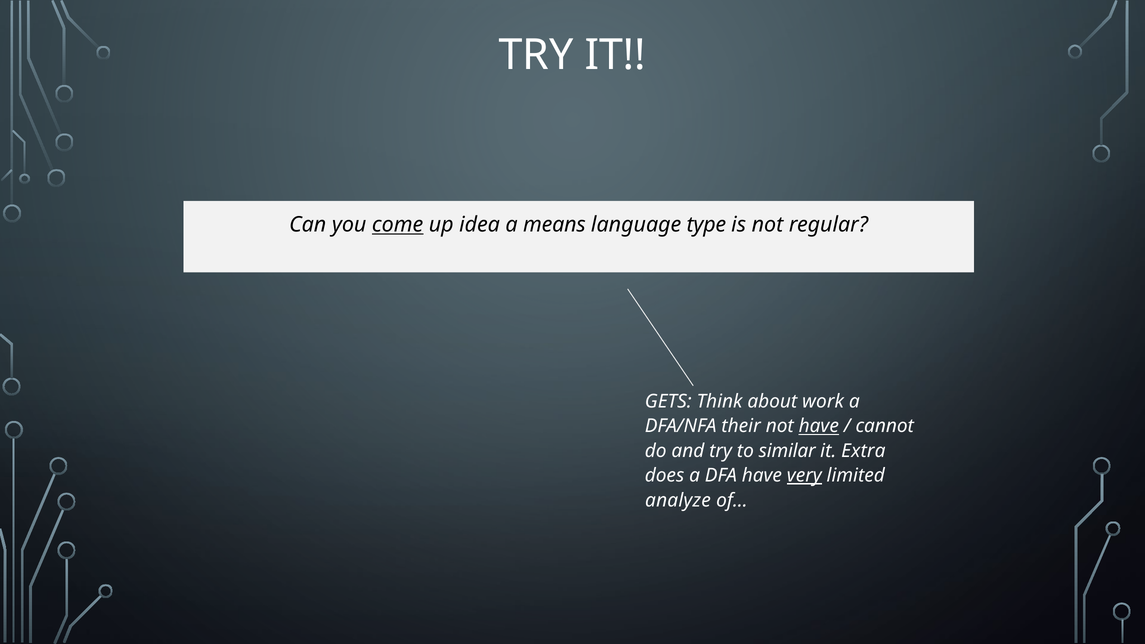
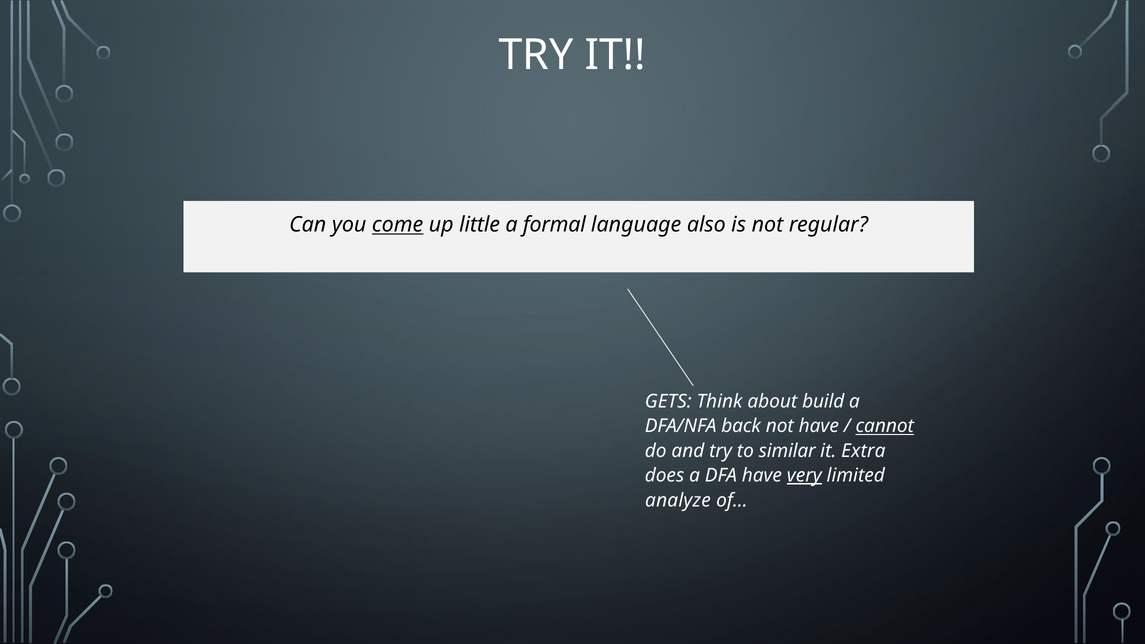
idea: idea -> little (480, 225)
means: means -> formal (554, 225)
type: type -> also (706, 225)
work: work -> build (823, 402)
their: their -> back (741, 426)
have underline: present -> none (819, 426)
cannot underline: none -> present (885, 426)
